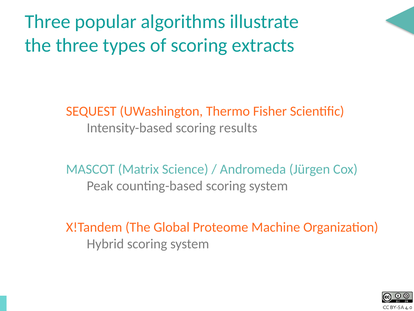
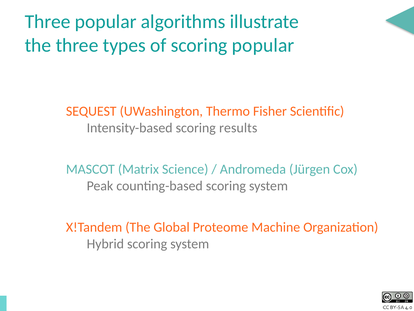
scoring extracts: extracts -> popular (263, 45)
